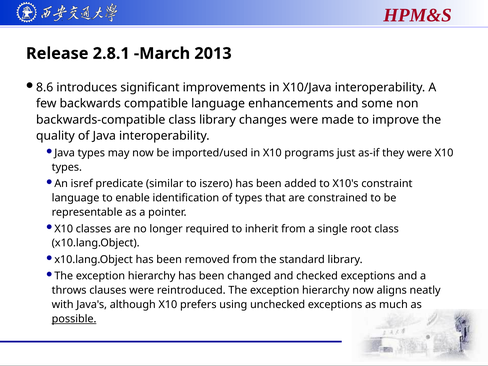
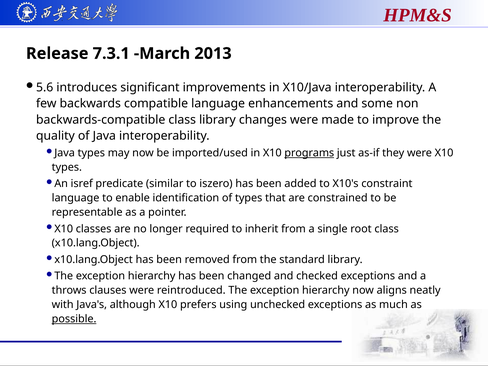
2.8.1: 2.8.1 -> 7.3.1 (111, 53)
8.6: 8.6 -> 5.6 (45, 87)
programs underline: none -> present (309, 153)
